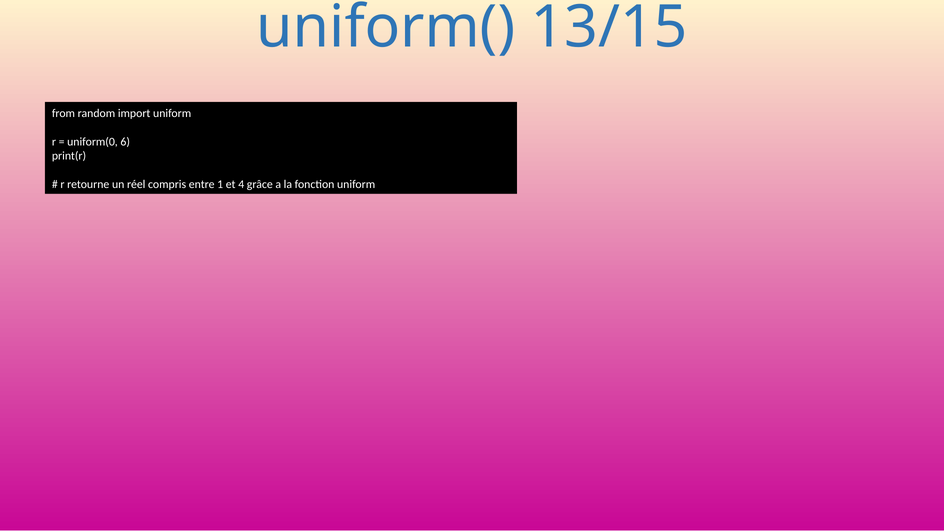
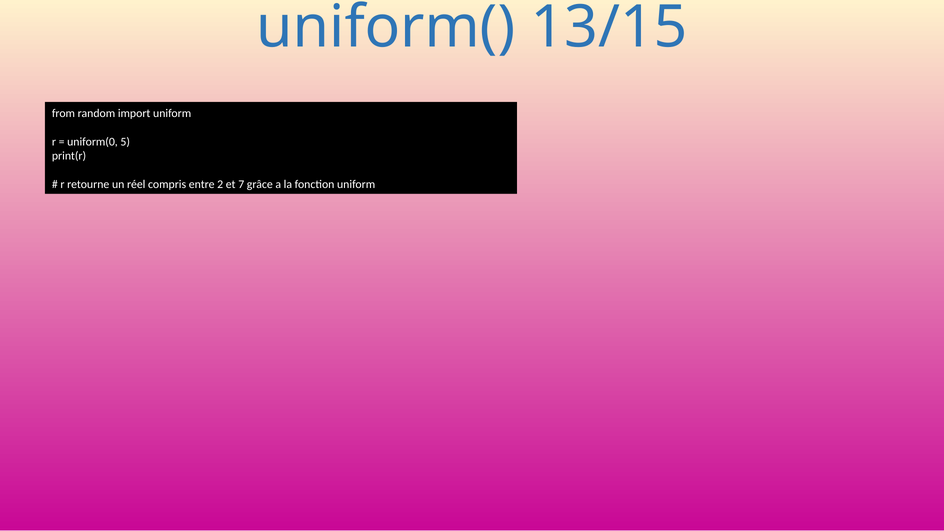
6: 6 -> 5 (125, 142)
1: 1 -> 2 (220, 184)
4: 4 -> 7 (241, 184)
